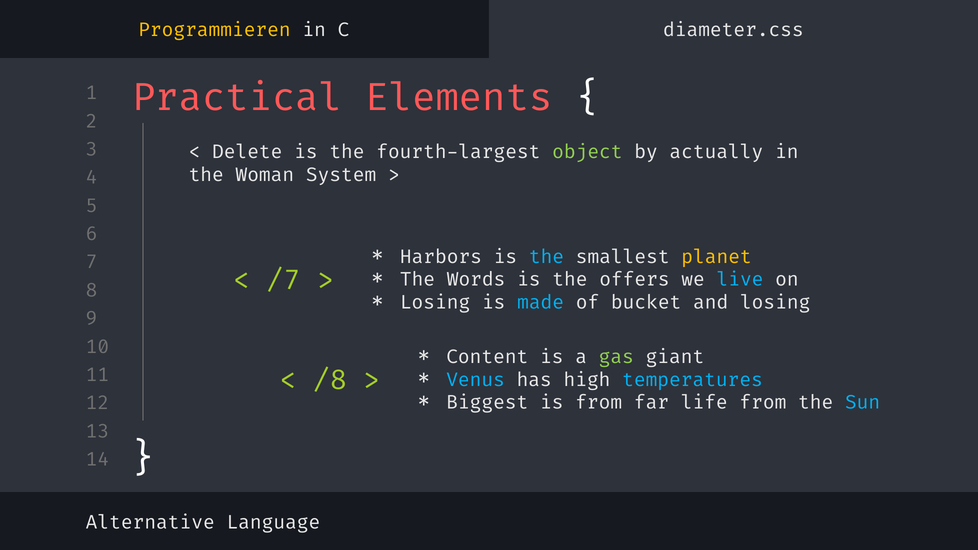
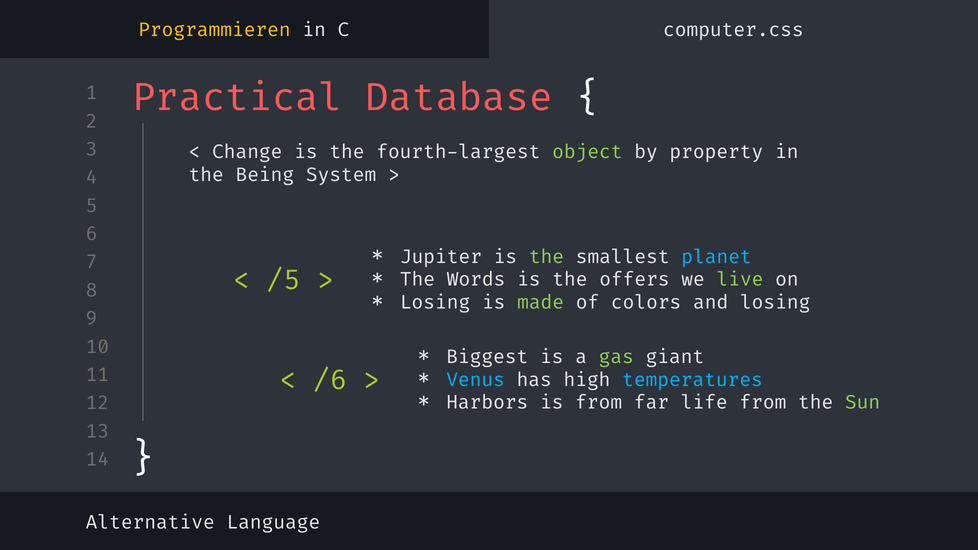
diameter.css: diameter.css -> computer.css (733, 30)
Elements: Elements -> Database (459, 98)
Delete: Delete -> Change (247, 152)
actually: actually -> property (716, 152)
Woman: Woman -> Being (265, 175)
Harbors: Harbors -> Jupiter (441, 257)
the colour: light blue -> light green (546, 257)
planet colour: yellow -> light blue (717, 257)
/7: /7 -> /5 (284, 280)
live colour: light blue -> light green (740, 280)
made colour: light blue -> light green (541, 303)
bucket: bucket -> colors (646, 303)
Content: Content -> Biggest (487, 357)
/8: /8 -> /6 (330, 381)
Biggest: Biggest -> Harbors (487, 403)
Sun colour: light blue -> light green (863, 403)
